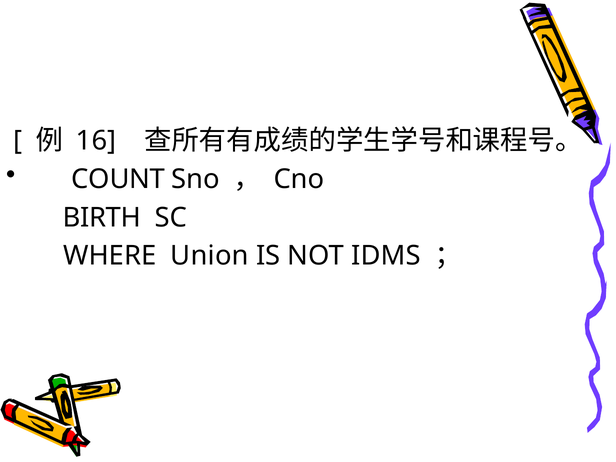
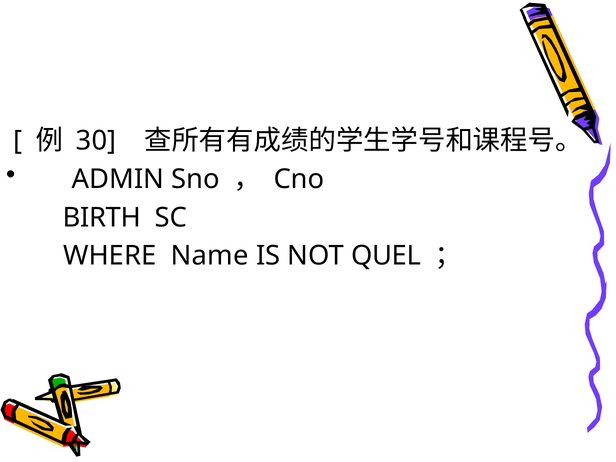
16: 16 -> 30 (96, 141)
COUNT: COUNT -> ADMIN (118, 179)
Union: Union -> Name (210, 256)
IDMS: IDMS -> QUEL (386, 256)
